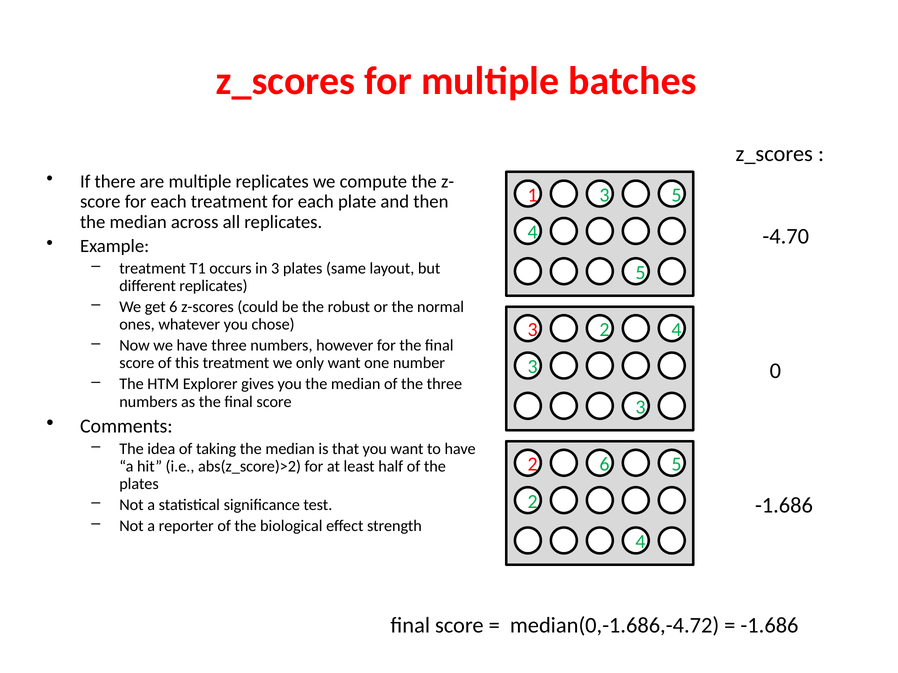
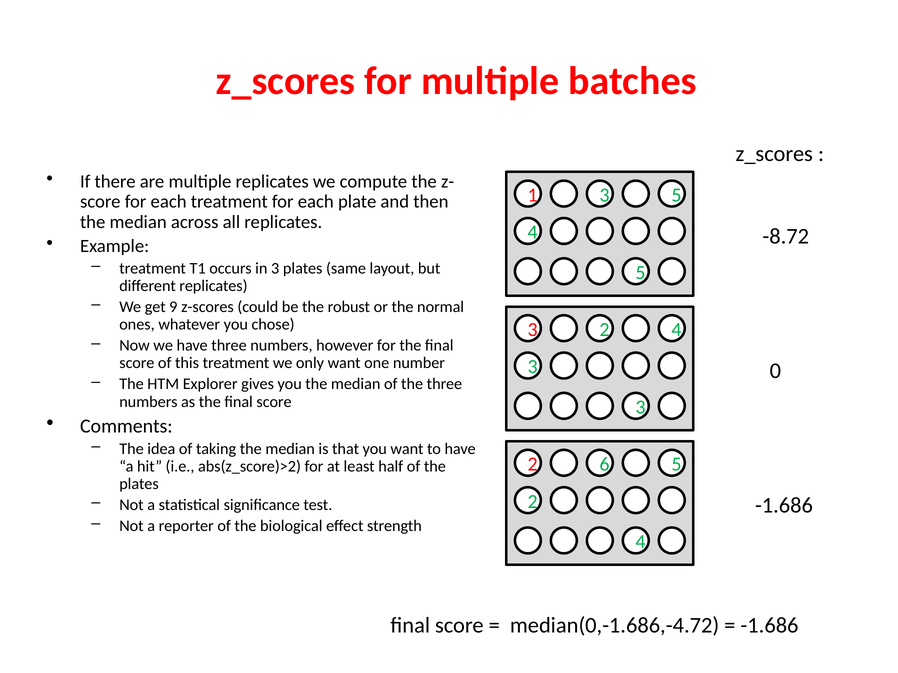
-4.70: -4.70 -> -8.72 (786, 236)
get 6: 6 -> 9 (173, 307)
